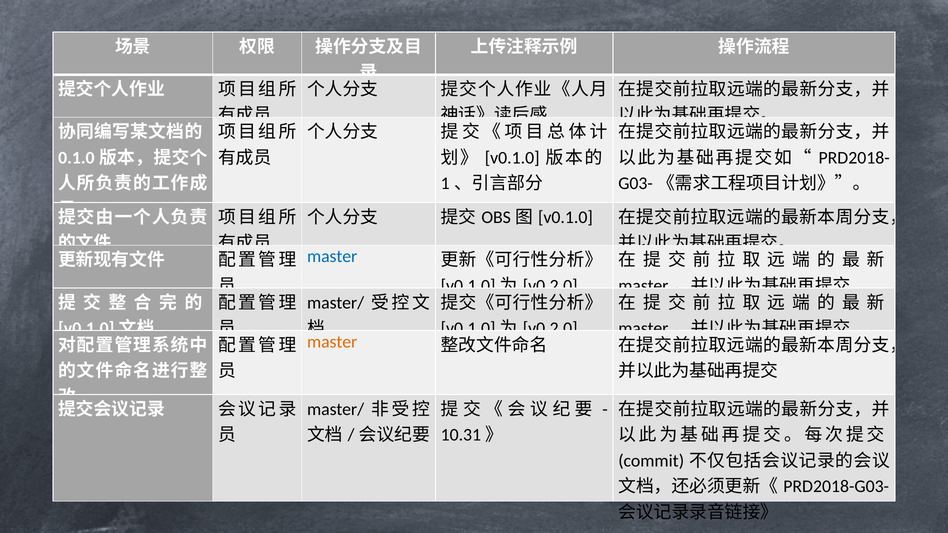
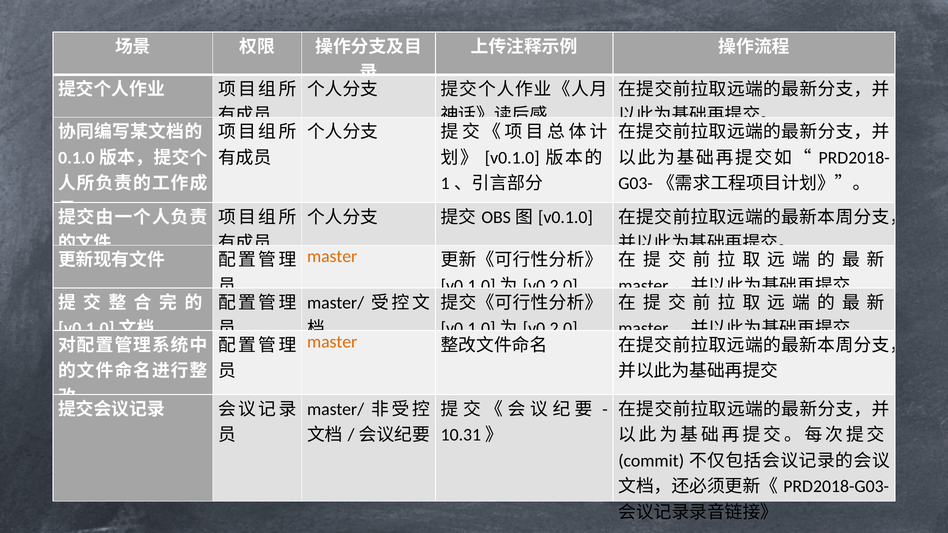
master colour: blue -> orange (332, 256)
